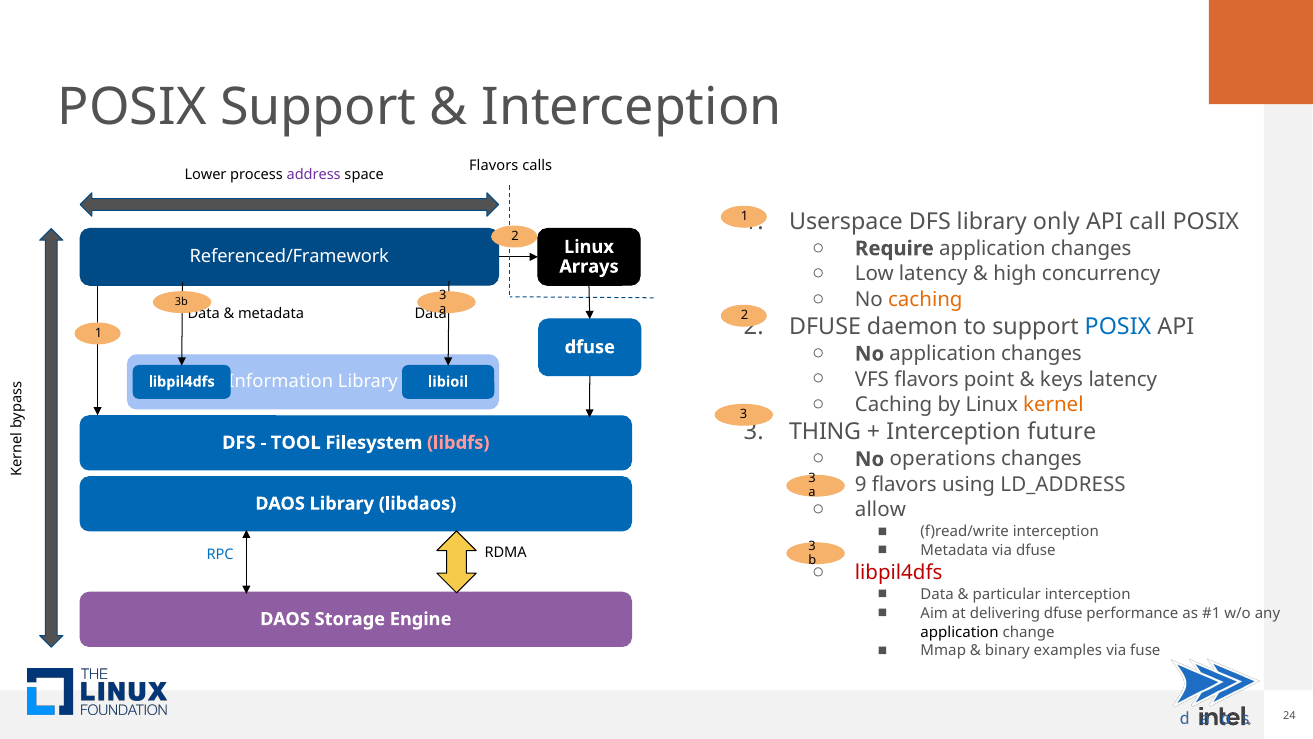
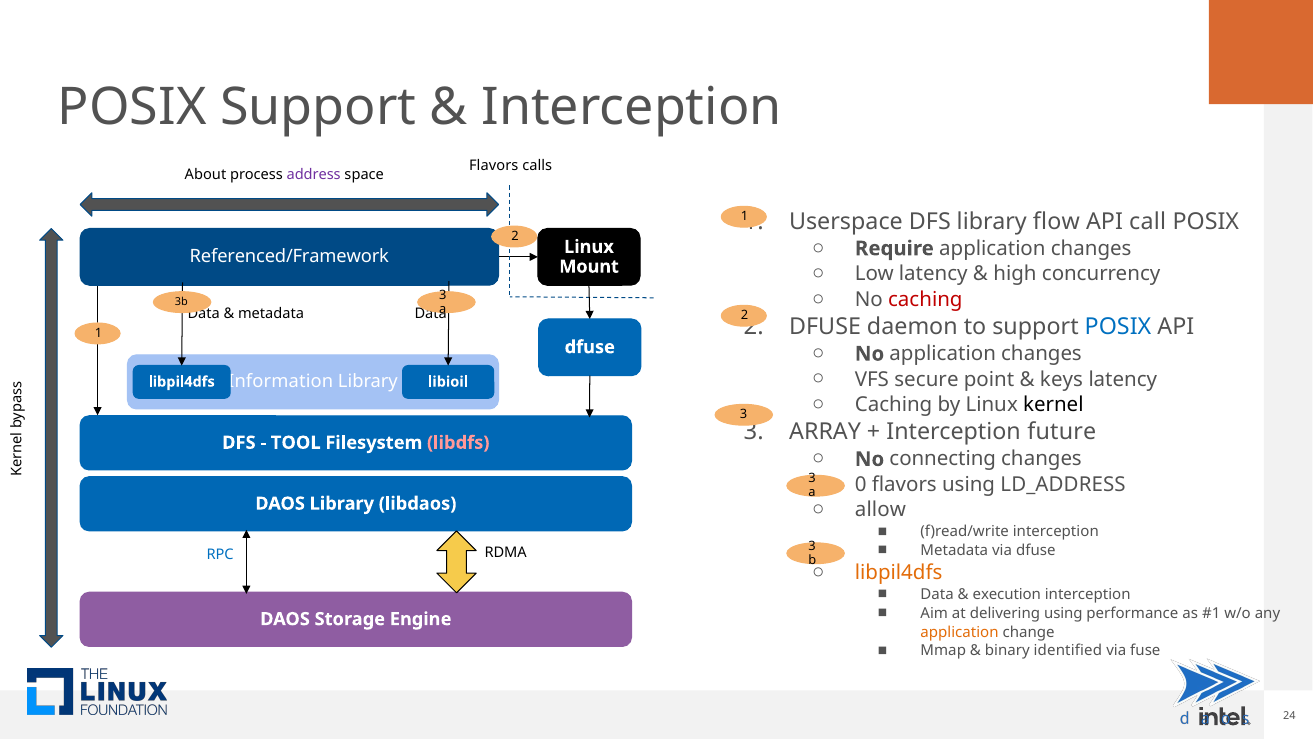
Lower: Lower -> About (206, 175)
only: only -> flow (1056, 221)
Arrays: Arrays -> Mount (589, 266)
caching colour: orange -> red (925, 299)
VFS flavors: flavors -> secure (926, 379)
kernel colour: orange -> black (1053, 405)
THING: THING -> ARRAY (825, 432)
operations: operations -> connecting (943, 459)
9: 9 -> 0 (861, 484)
libpil4dfs colour: red -> orange (899, 573)
particular: particular -> execution (1007, 594)
delivering dfuse: dfuse -> using (1063, 613)
application colour: black -> orange (960, 632)
examples: examples -> identified (1068, 650)
